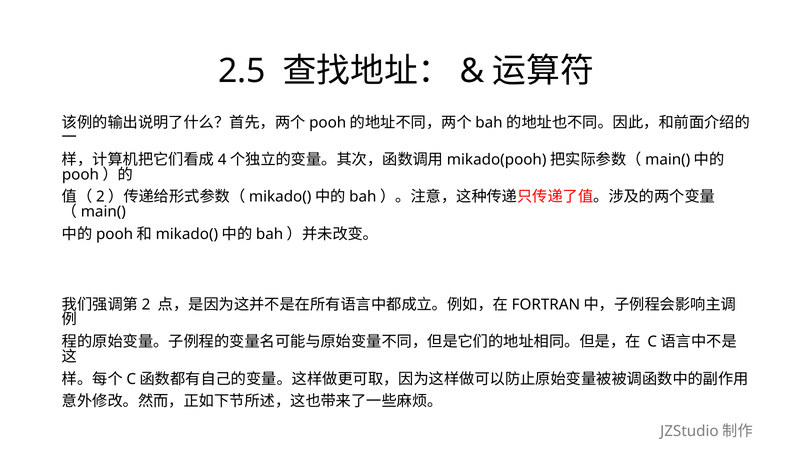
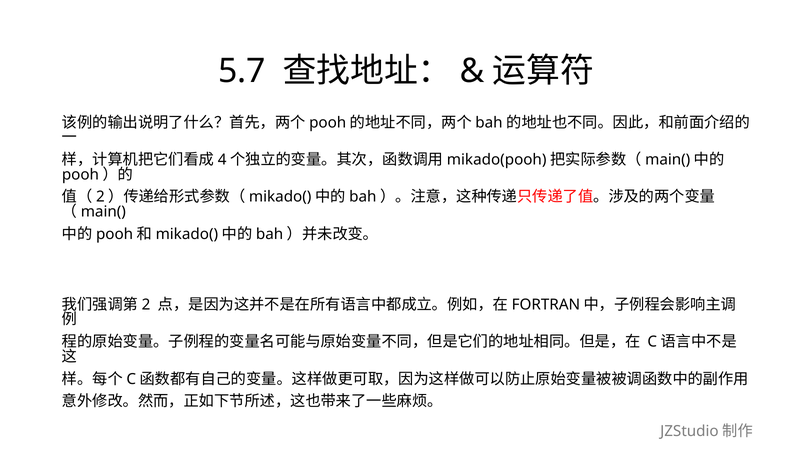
2.5: 2.5 -> 5.7 (242, 71)
